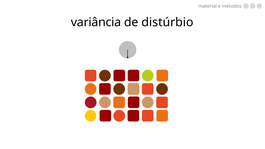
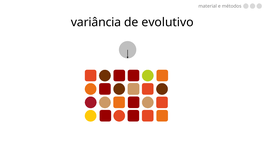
distúrbio: distúrbio -> evolutivo (168, 22)
